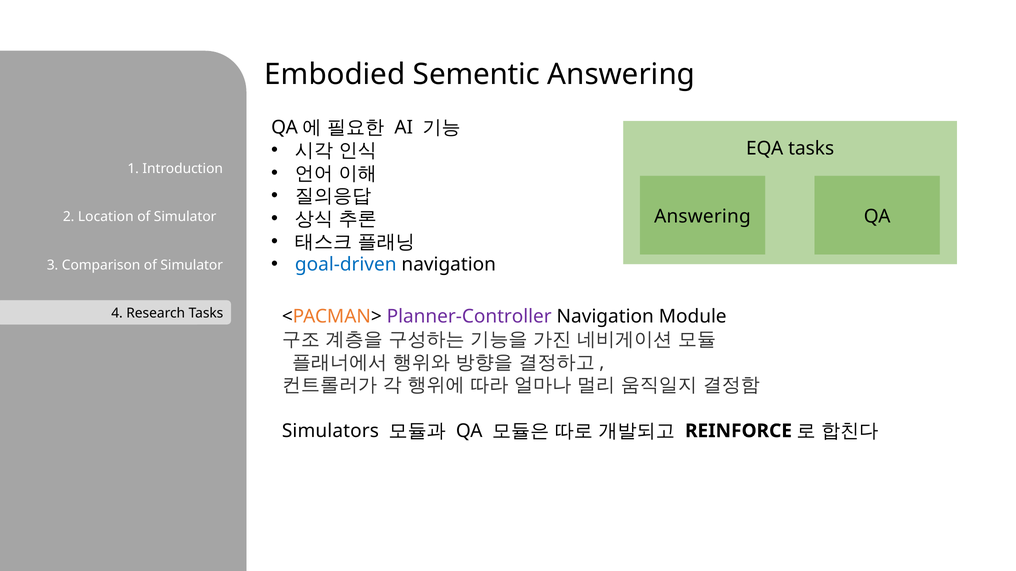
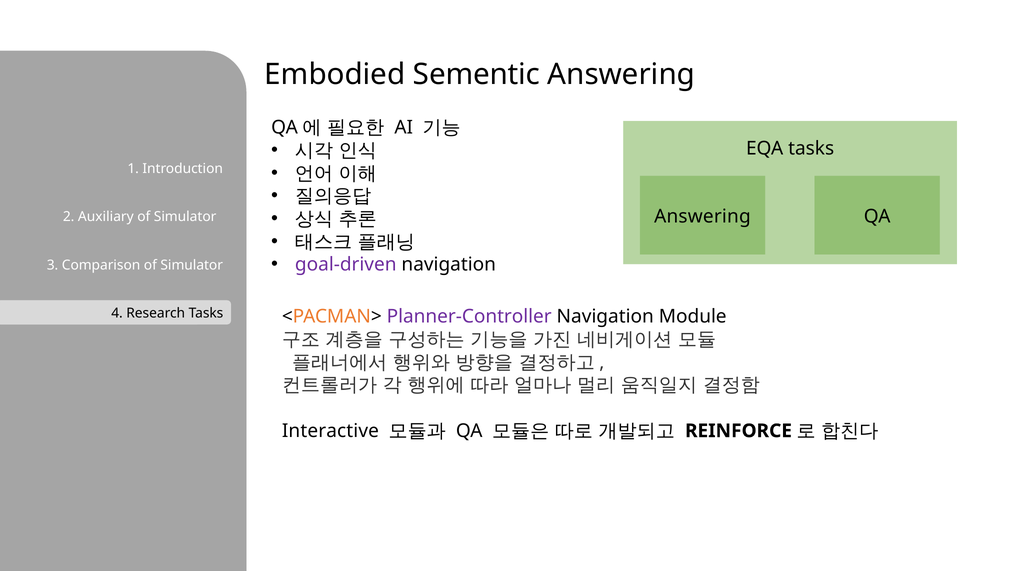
Location: Location -> Auxiliary (106, 217)
goal-driven colour: blue -> purple (346, 265)
Simulators: Simulators -> Interactive (330, 431)
